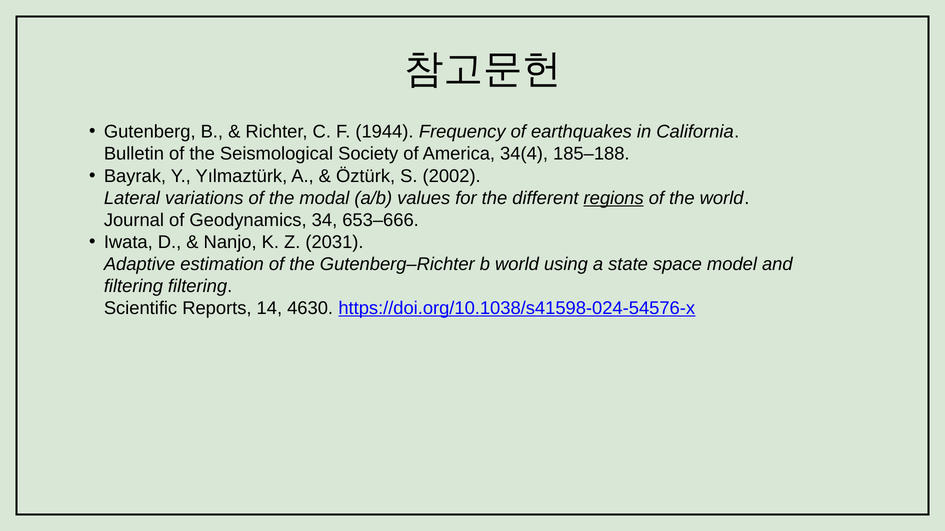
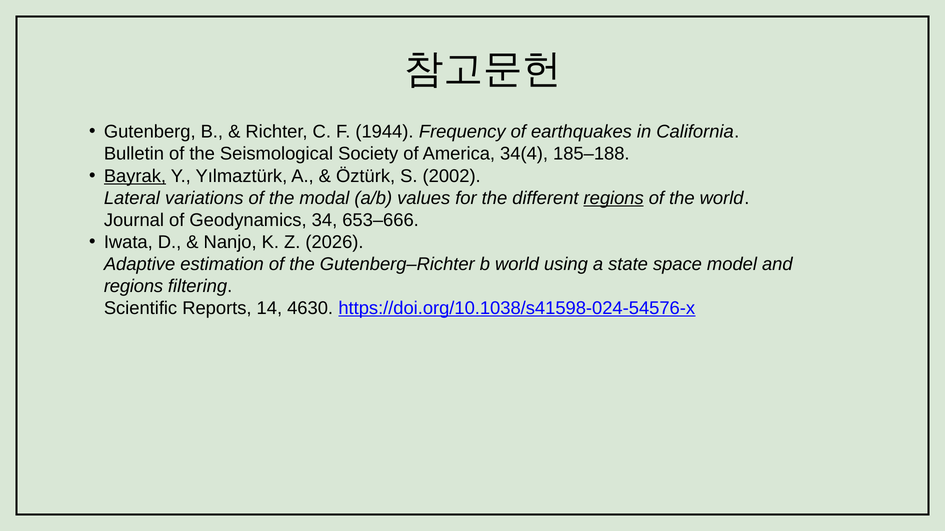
Bayrak underline: none -> present (135, 176)
2031: 2031 -> 2026 (334, 242)
filtering: filtering -> regions (134, 286)
